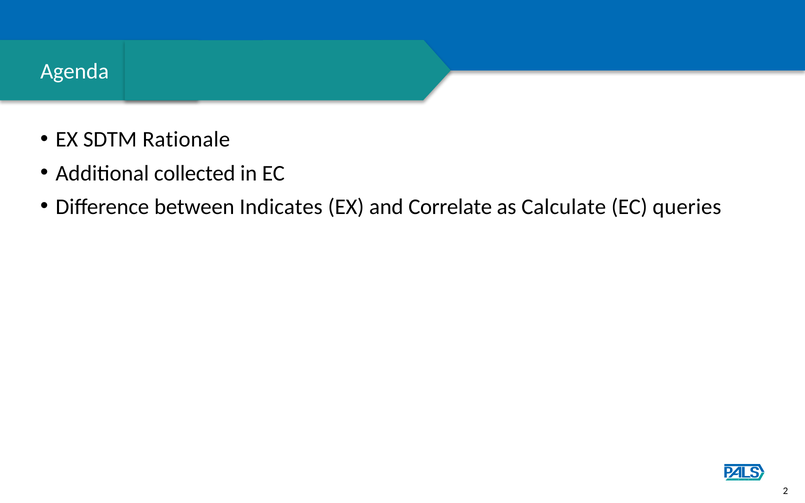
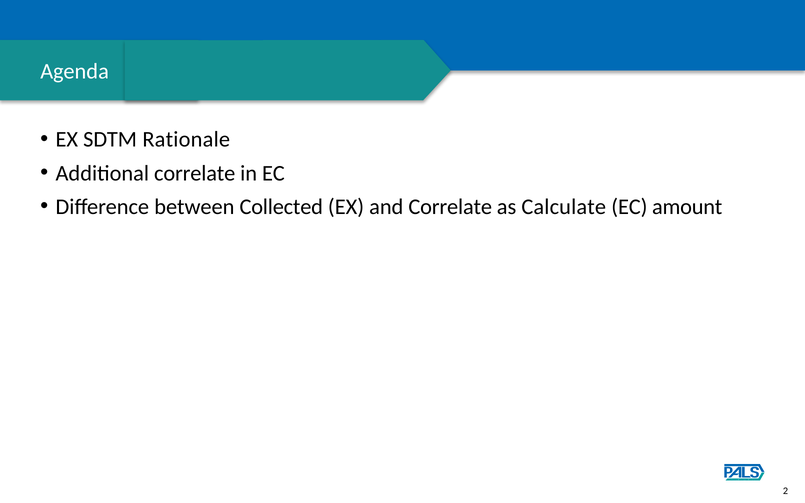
Additional collected: collected -> correlate (195, 173)
Indicates: Indicates -> Collected (281, 207)
queries: queries -> amount (687, 207)
